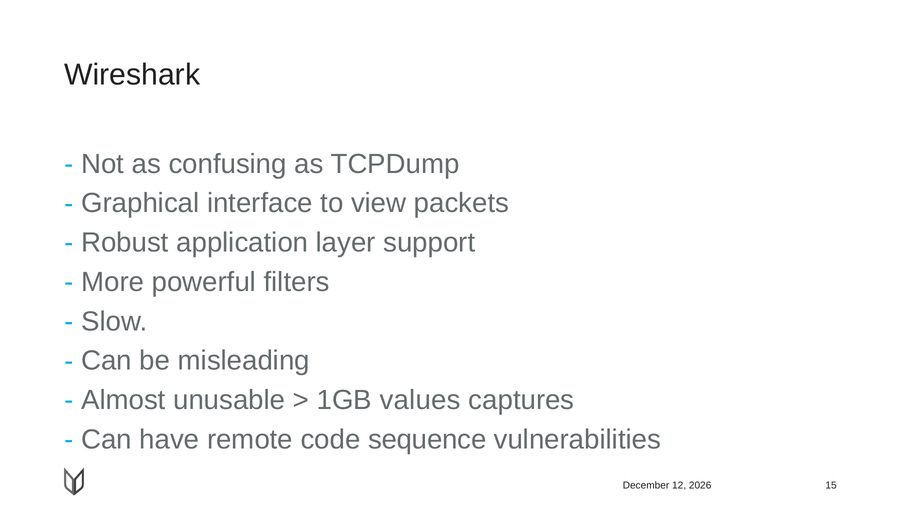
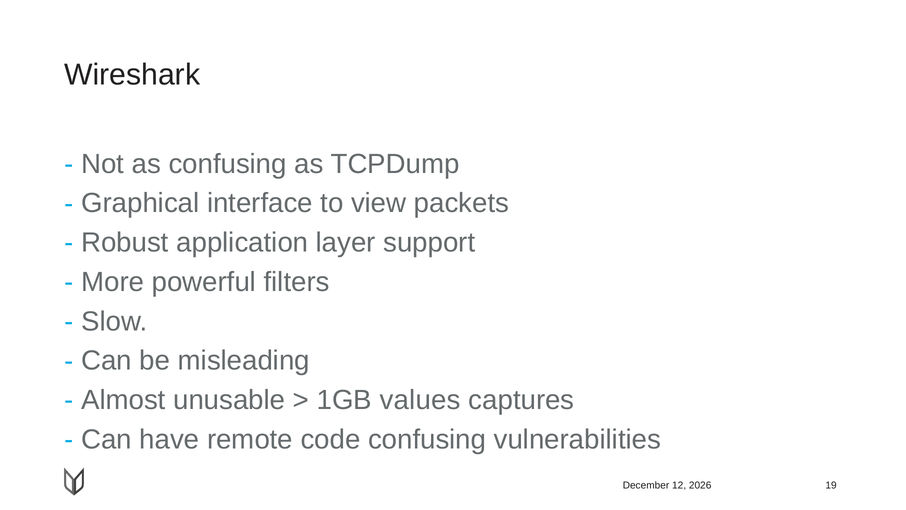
code sequence: sequence -> confusing (427, 439)
15: 15 -> 19 (831, 485)
